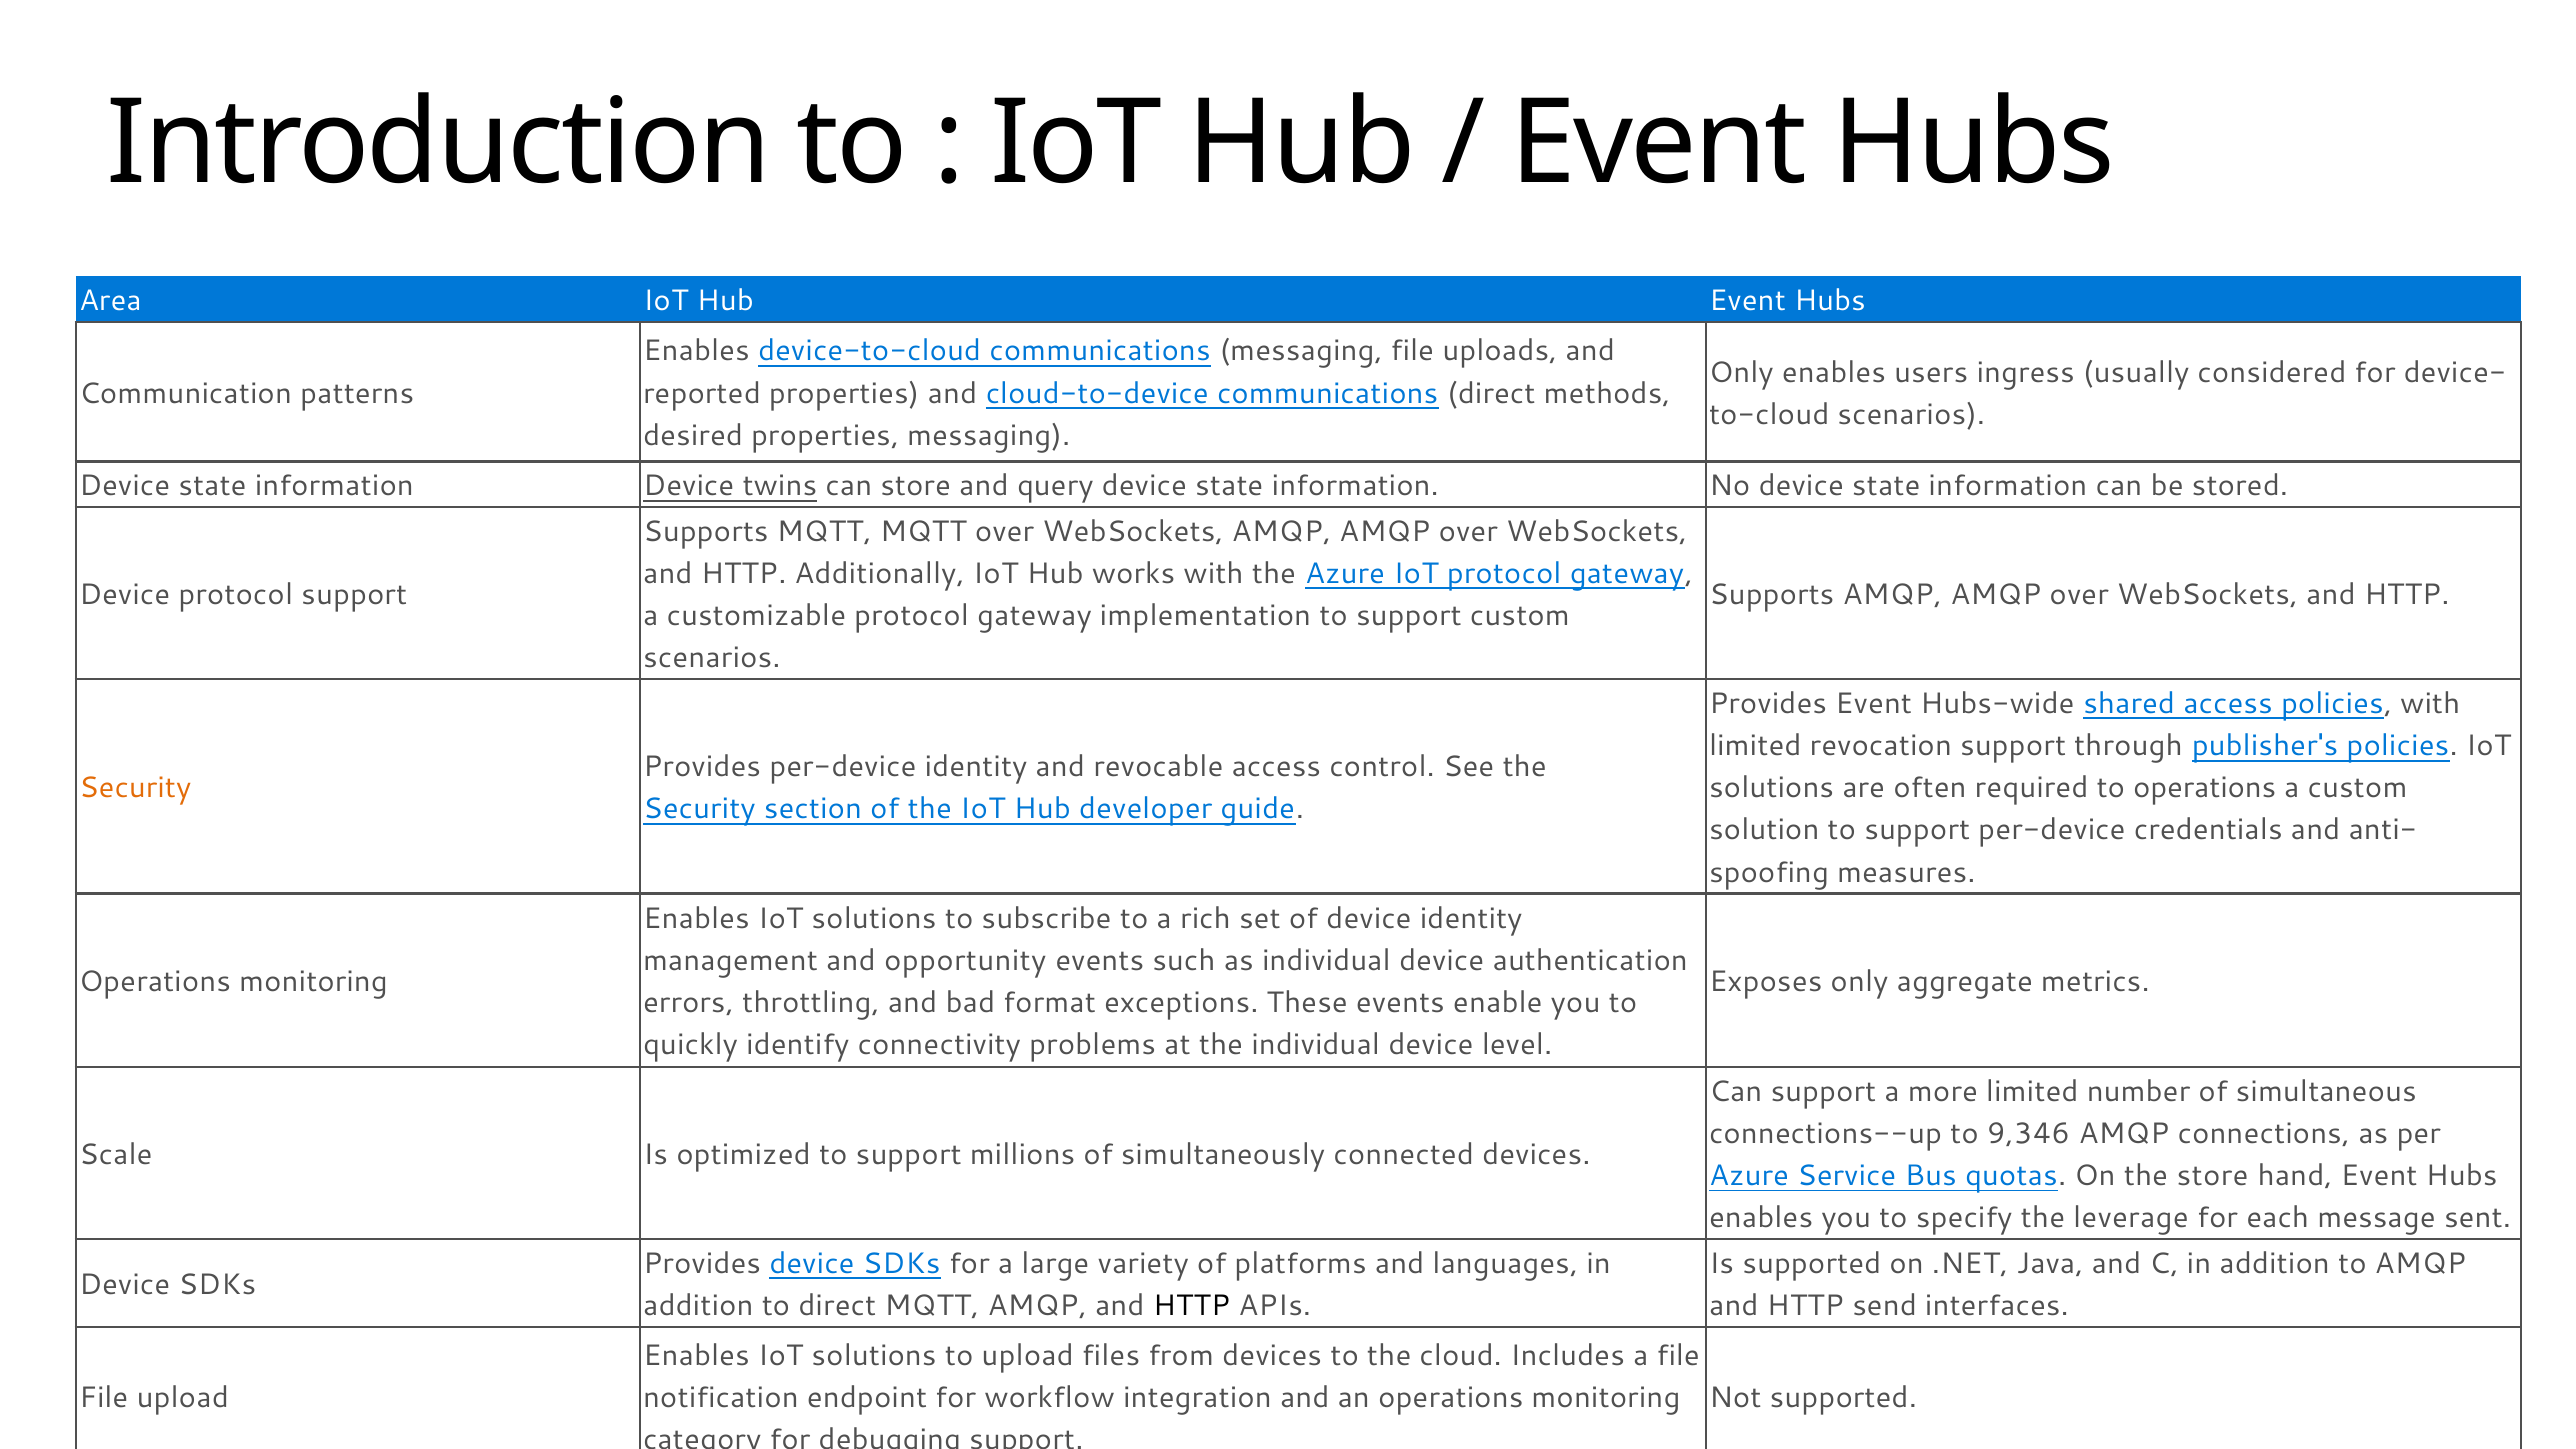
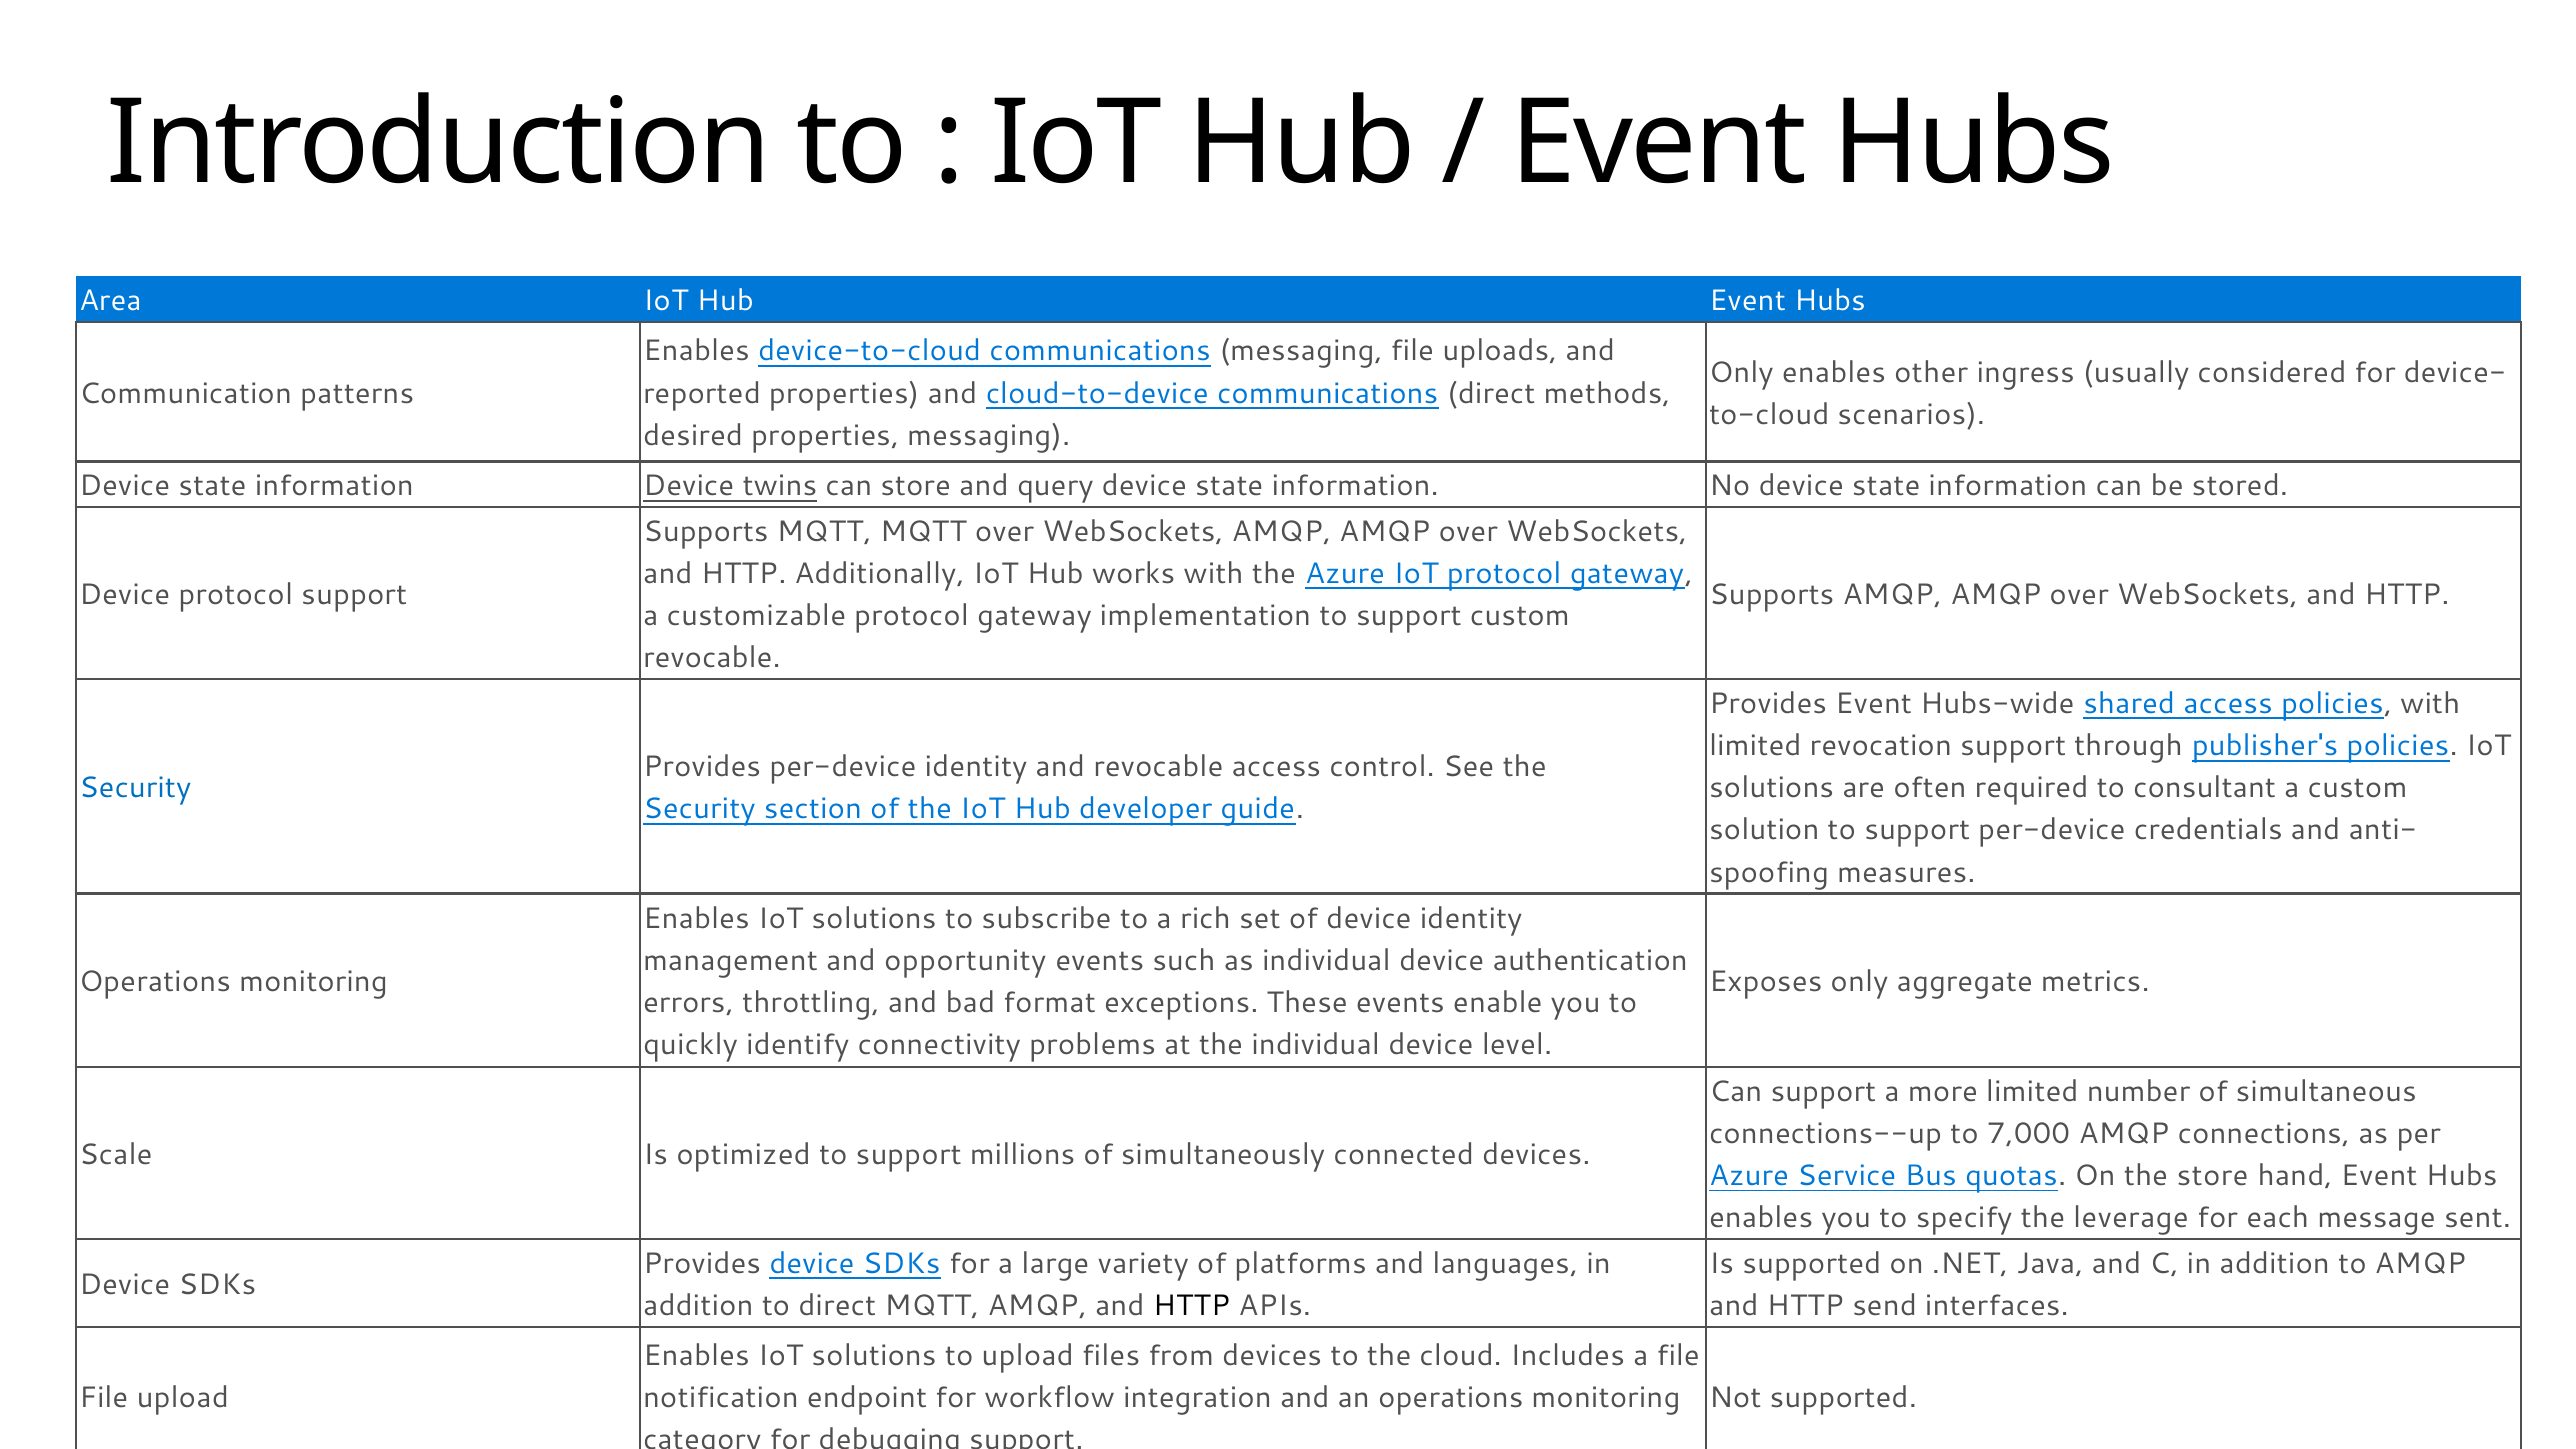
users: users -> other (1931, 372)
scenarios: scenarios -> revocable (712, 658)
Security colour: orange -> blue (135, 788)
to operations: operations -> consultant (2205, 788)
9,346: 9,346 -> 7,000 (2029, 1133)
